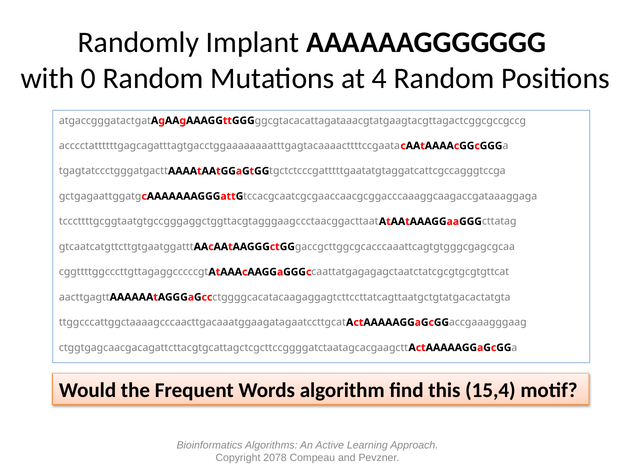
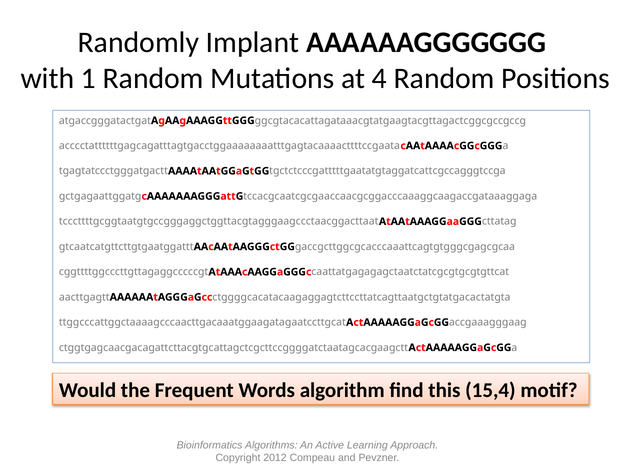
0: 0 -> 1 (88, 78)
2078: 2078 -> 2012 (275, 458)
